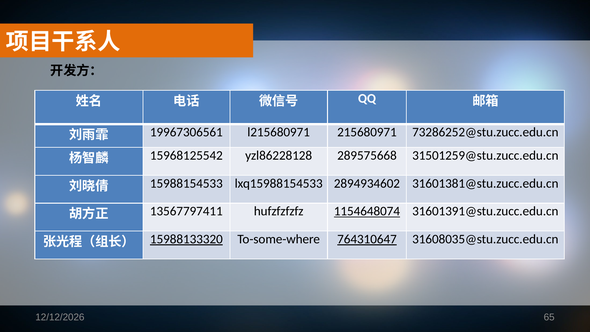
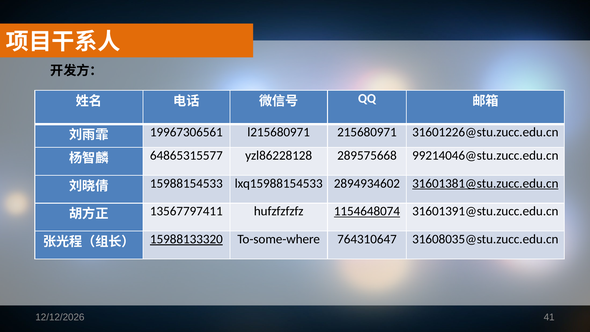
73286252@stu.zucc.edu.cn: 73286252@stu.zucc.edu.cn -> 31601226@stu.zucc.edu.cn (485, 132)
15968125542: 15968125542 -> 64865315577 (186, 156)
31501259@stu.zucc.edu.cn: 31501259@stu.zucc.edu.cn -> 99214046@stu.zucc.edu.cn (485, 156)
31601381@stu.zucc.edu.cn underline: none -> present (485, 183)
764310647 underline: present -> none (367, 239)
65: 65 -> 41 (549, 317)
